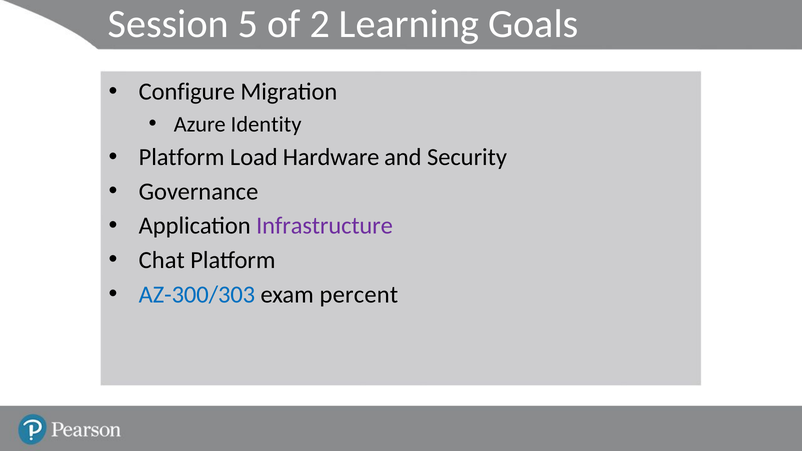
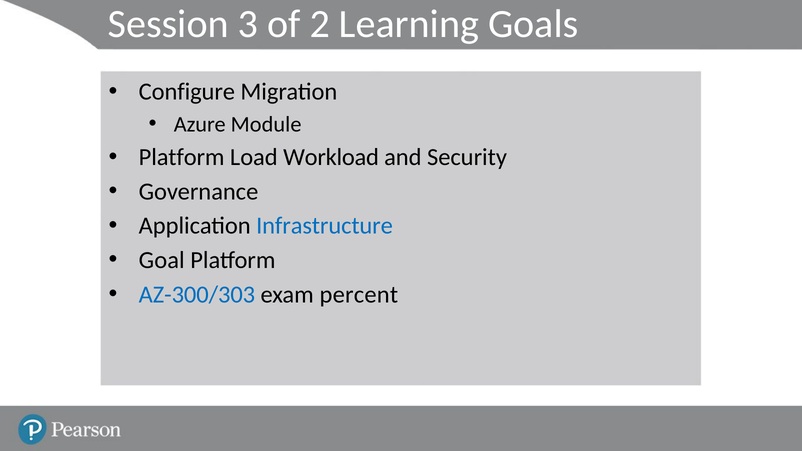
5: 5 -> 3 (248, 24)
Identity: Identity -> Module (266, 124)
Hardware: Hardware -> Workload (331, 157)
Infrastructure colour: purple -> blue (324, 226)
Chat: Chat -> Goal (162, 260)
